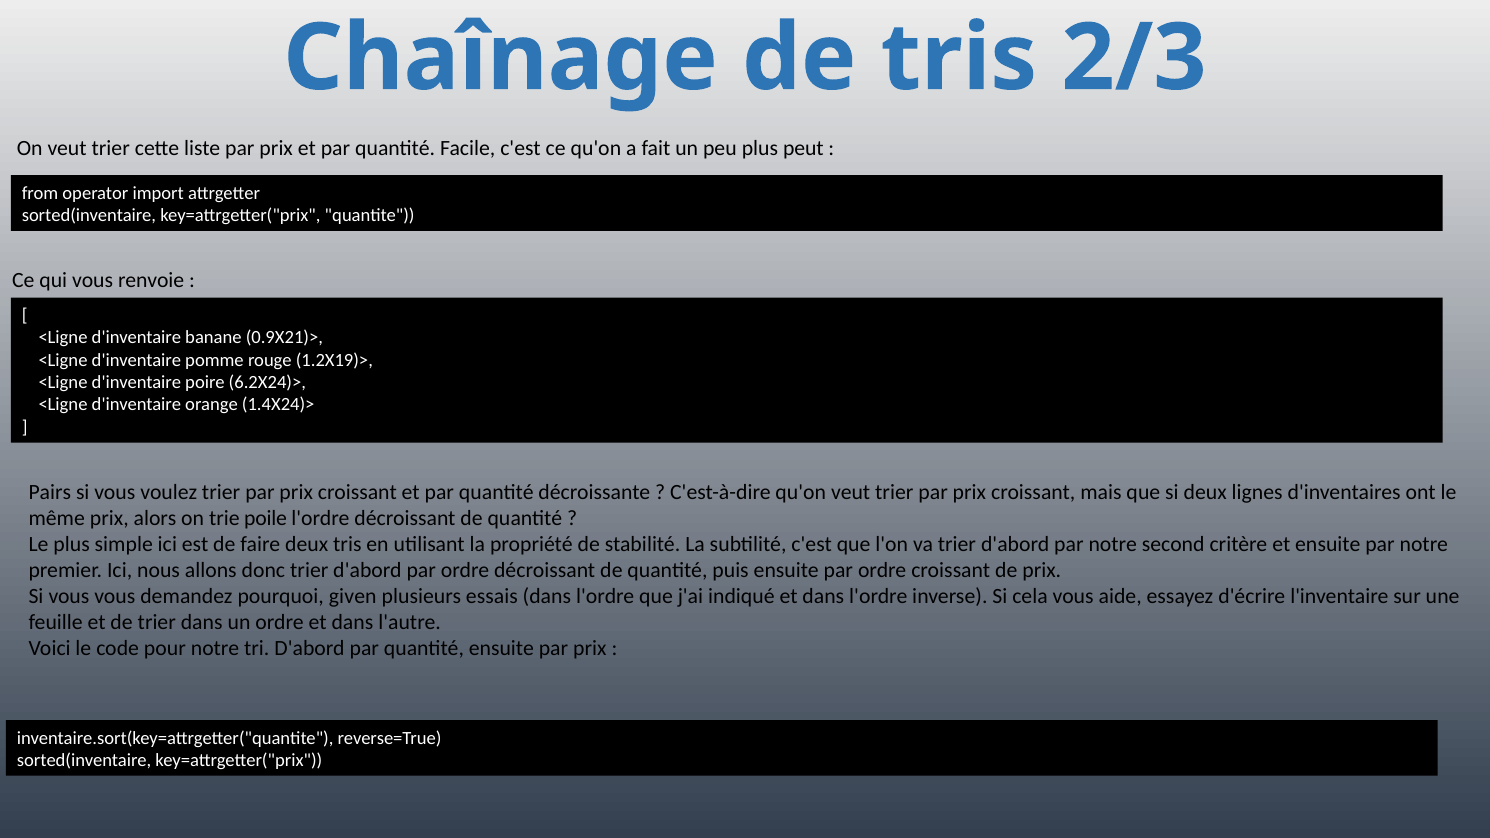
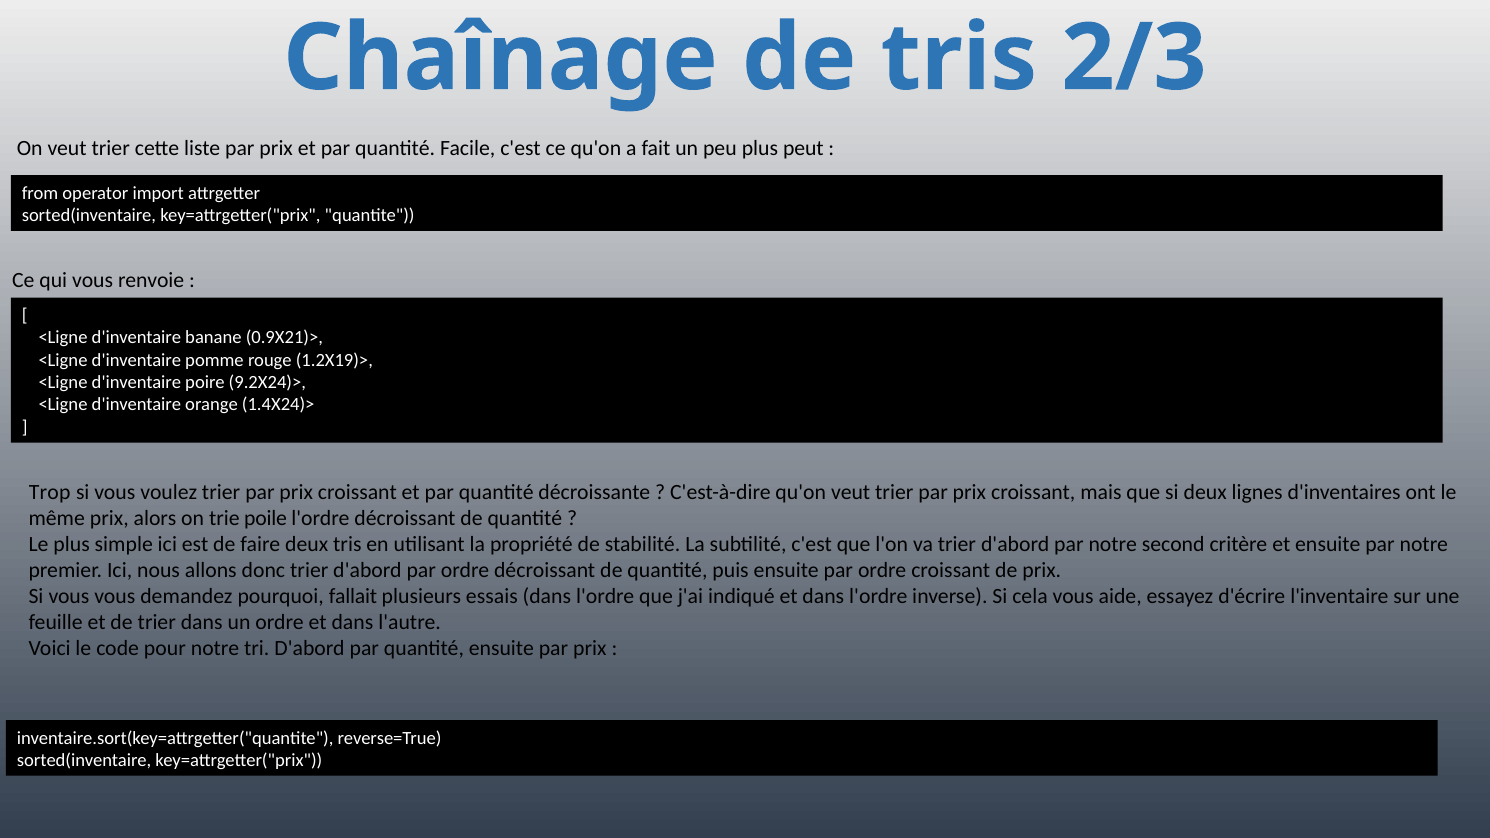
6.2X24)>: 6.2X24)> -> 9.2X24)> (267, 383)
Pairs: Pairs -> Trop (50, 492)
given: given -> fallait (353, 596)
